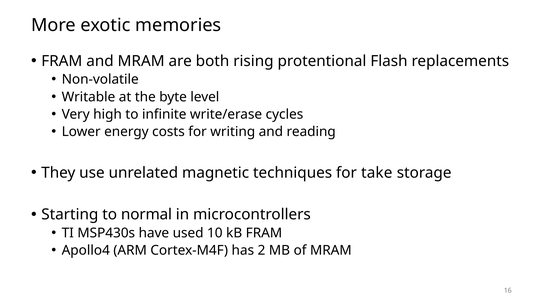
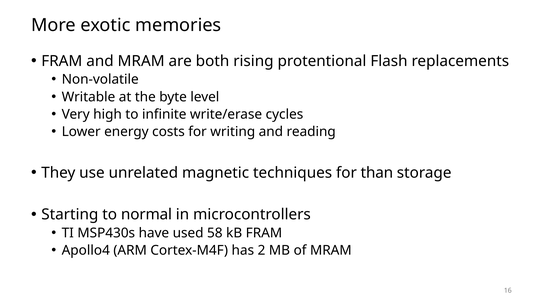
take: take -> than (377, 173)
10: 10 -> 58 (215, 233)
